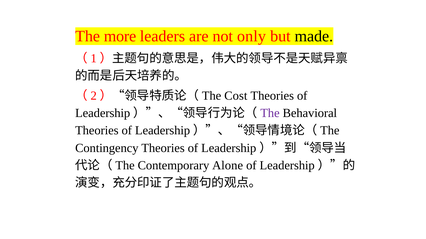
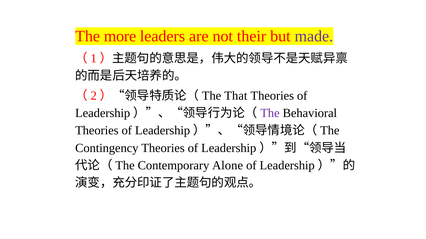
only: only -> their (252, 36)
made colour: black -> purple (314, 36)
Cost: Cost -> That (236, 96)
